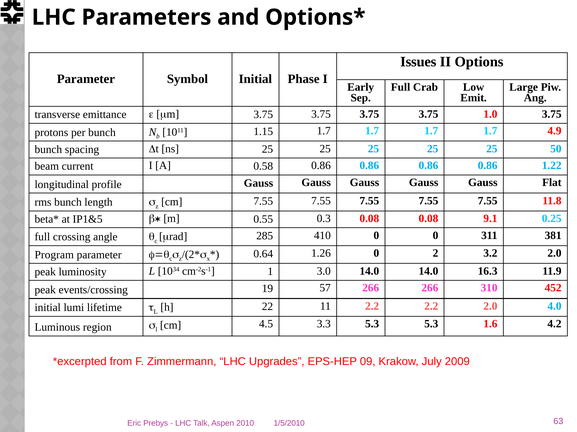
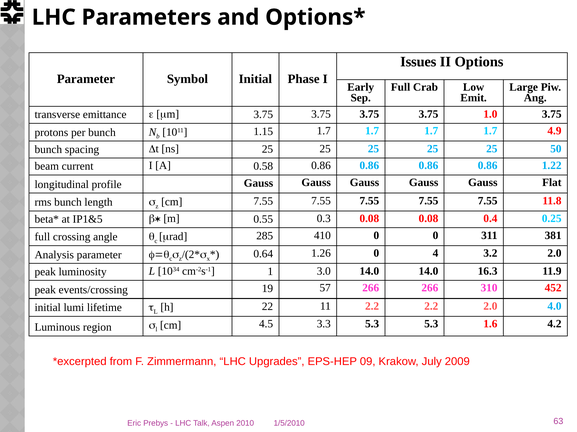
9.1: 9.1 -> 0.4 (490, 219)
Program: Program -> Analysis (54, 255)
2: 2 -> 4 (436, 254)
